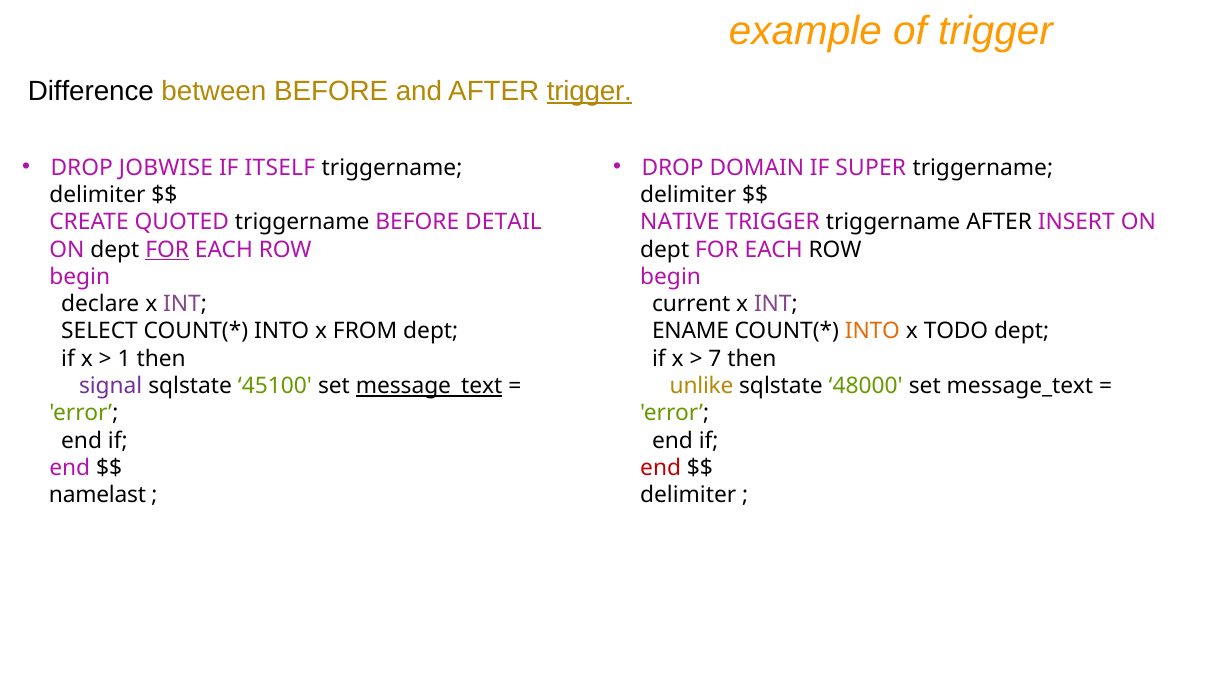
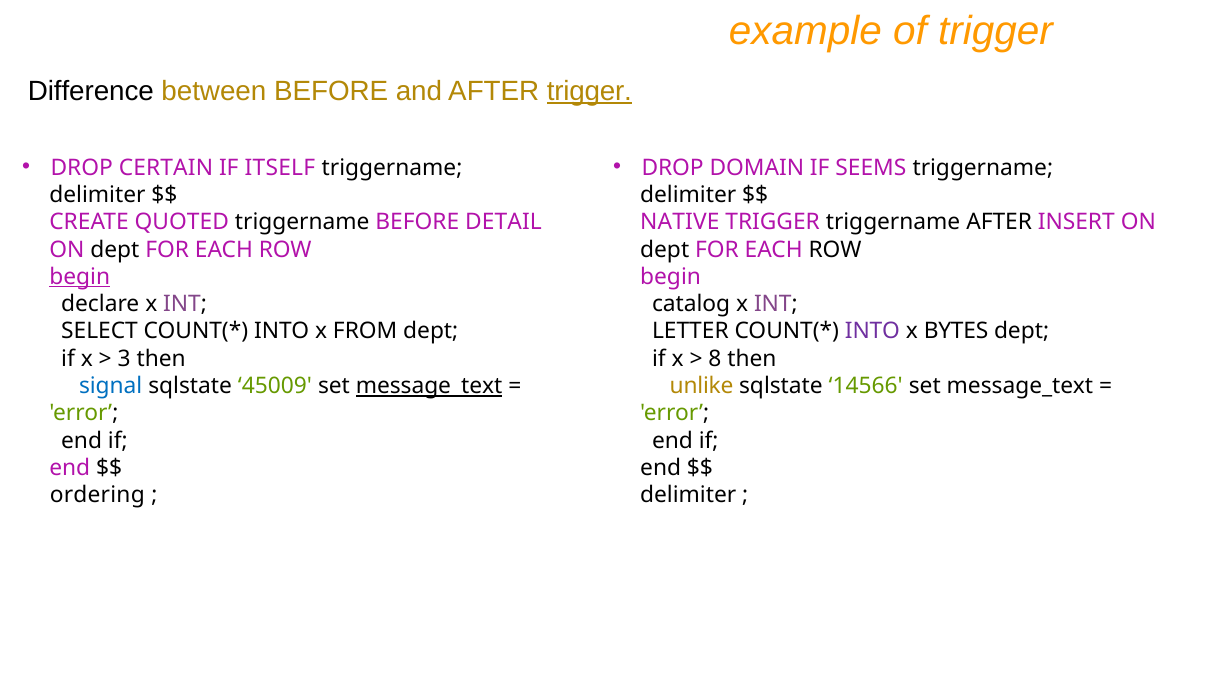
JOBWISE: JOBWISE -> CERTAIN (166, 168)
SUPER: SUPER -> SEEMS (871, 168)
FOR underline: present -> none (167, 249)
begin underline: none -> present (80, 277)
current: current -> catalog (691, 304)
ENAME: ENAME -> LETTER (690, 331)
INTO colour: orange -> purple (872, 331)
TODO: TODO -> BYTES (956, 331)
1: 1 -> 3 (124, 359)
7: 7 -> 8 (715, 359)
signal colour: purple -> blue (111, 386)
45100: 45100 -> 45009 (275, 386)
48000: 48000 -> 14566 (866, 386)
end colour: red -> black (661, 468)
namelast: namelast -> ordering (97, 495)
